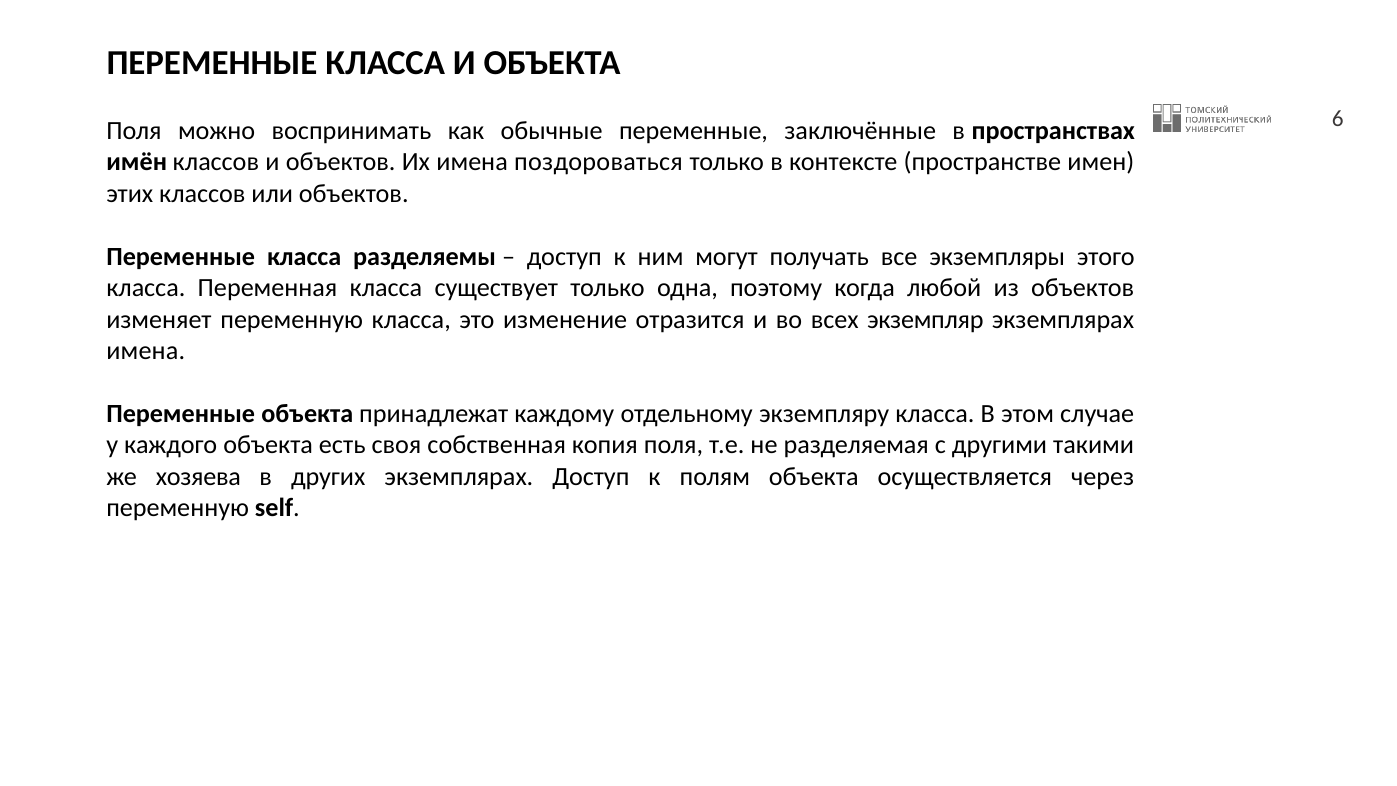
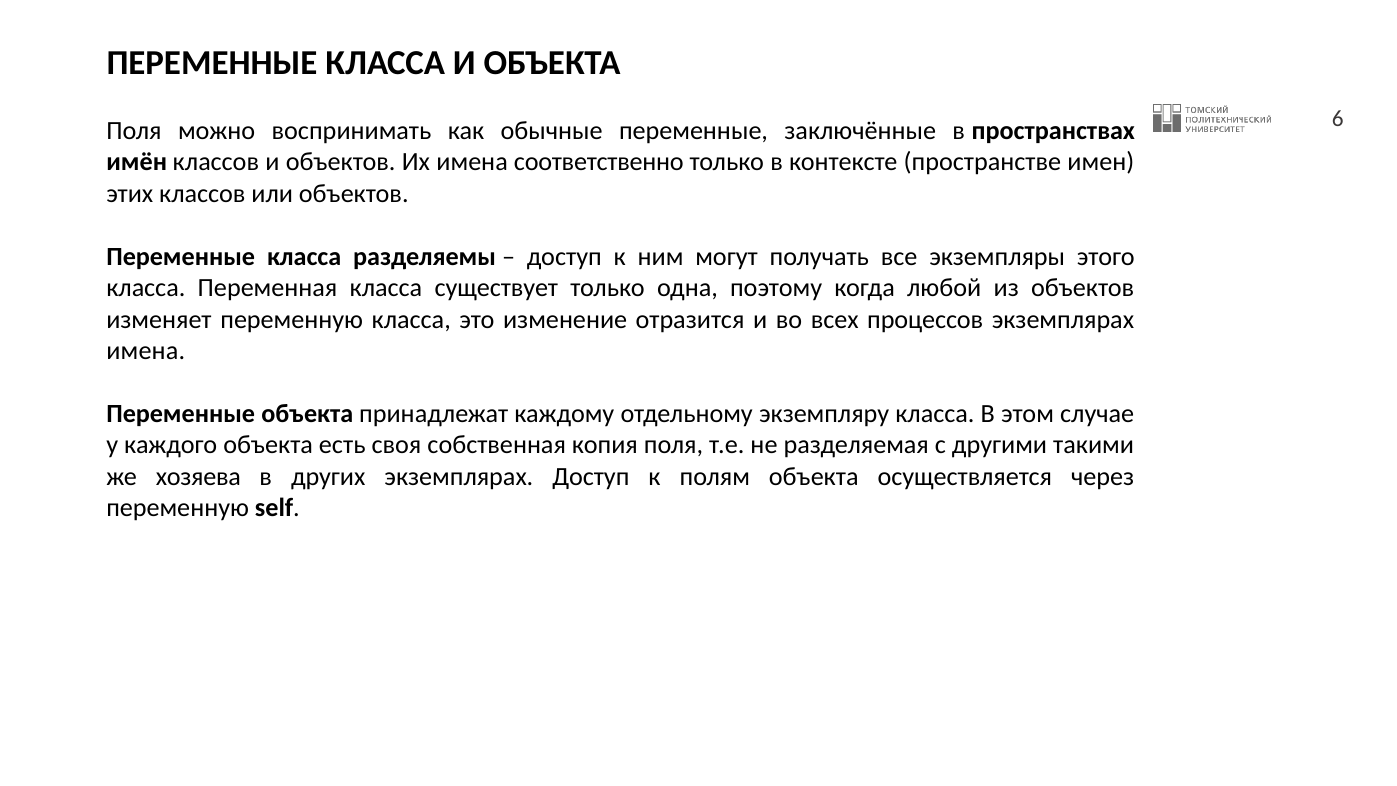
поздороваться: поздороваться -> соответственно (599, 162)
экземпляр: экземпляр -> процессов (925, 319)
